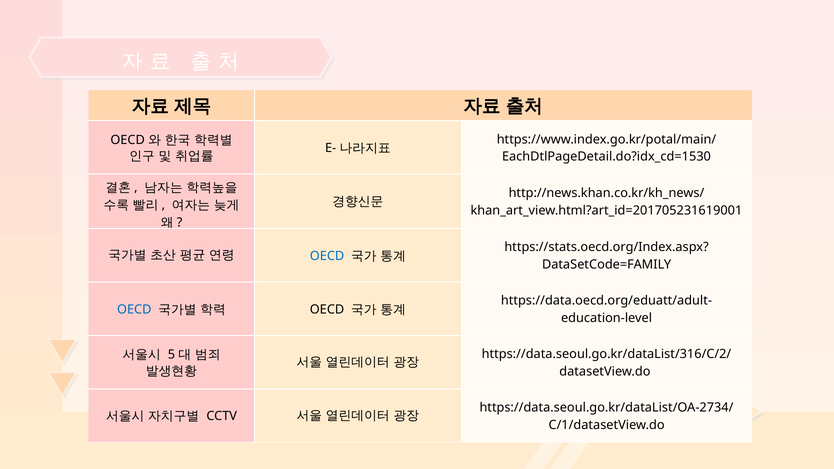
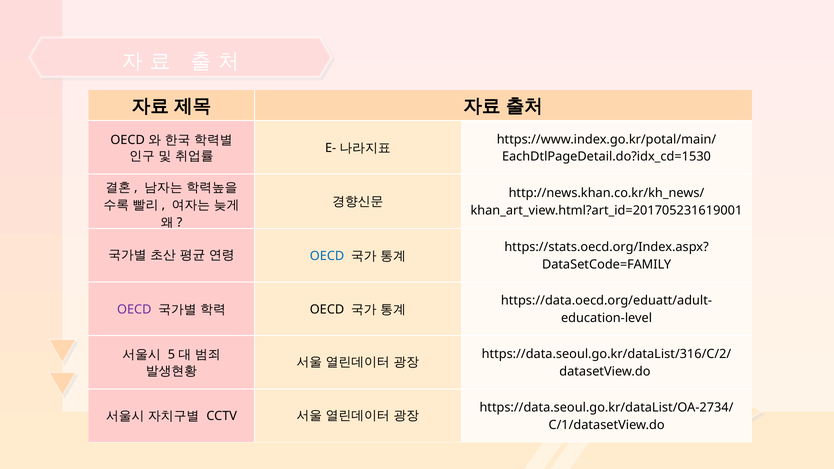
OECD colour: blue -> purple (134, 309)
